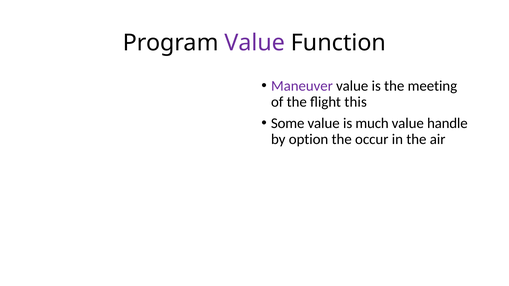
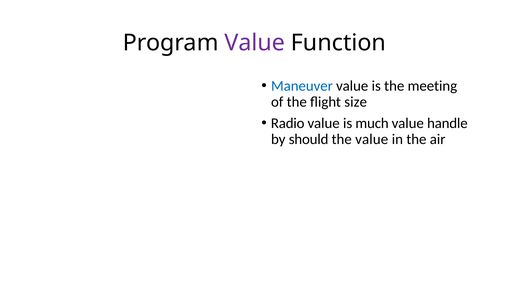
Maneuver colour: purple -> blue (302, 86)
this: this -> size (356, 102)
Some: Some -> Radio (288, 123)
option: option -> should (309, 139)
the occur: occur -> value (372, 139)
